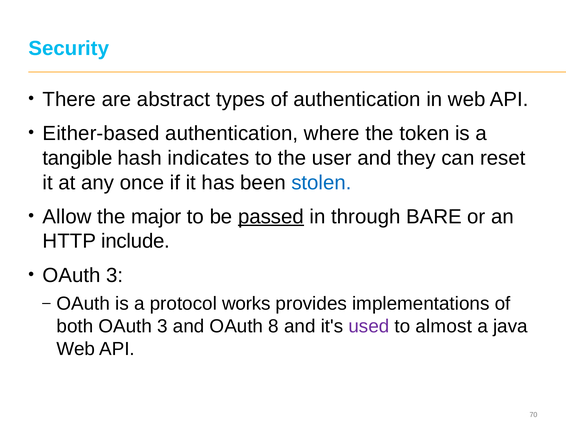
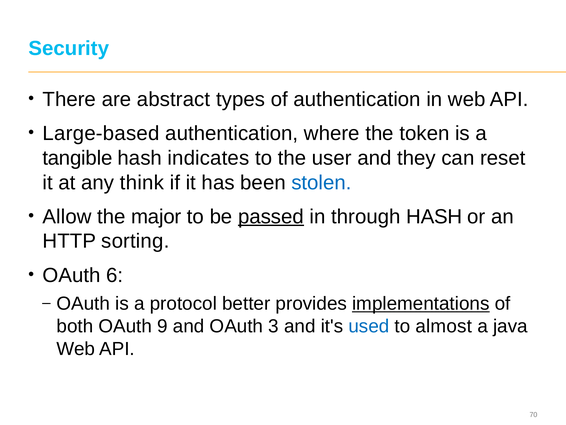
Either-based: Either-based -> Large-based (101, 133)
once: once -> think (142, 182)
through BARE: BARE -> HASH (434, 216)
include: include -> sorting (135, 241)
3: 3 -> 6 (115, 275)
works: works -> better (246, 303)
implementations underline: none -> present (421, 303)
both OAuth 3: 3 -> 9 (162, 326)
8: 8 -> 3 (274, 326)
used colour: purple -> blue (369, 326)
